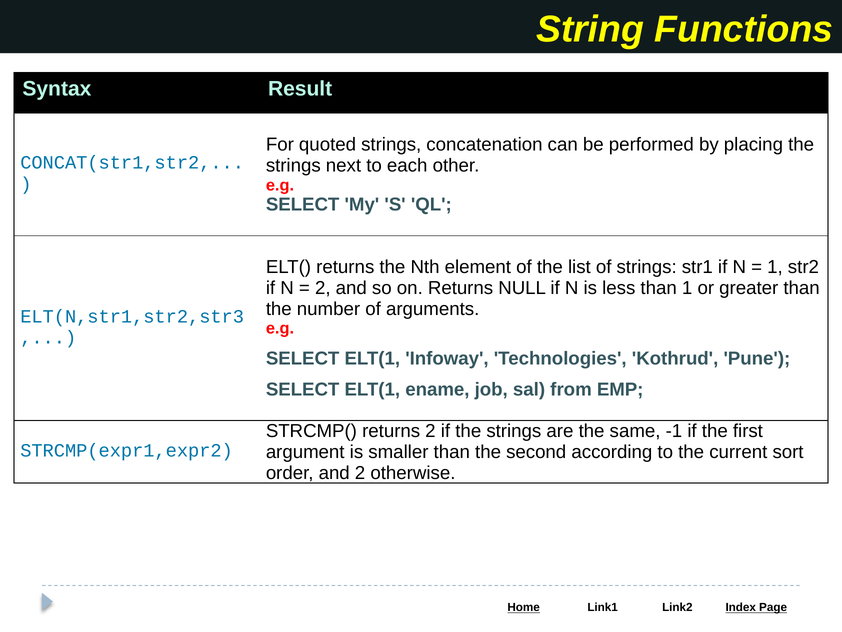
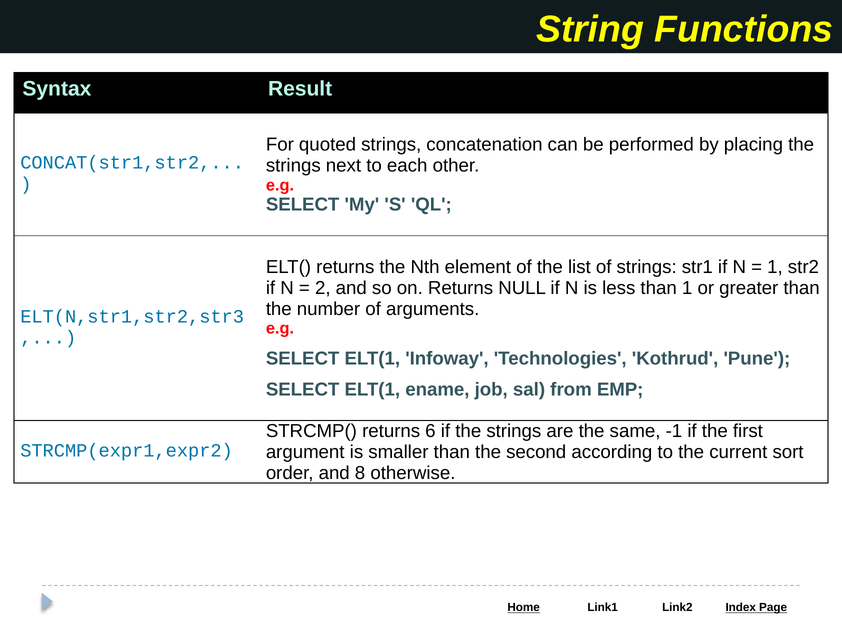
returns 2: 2 -> 6 (430, 431)
and 2: 2 -> 8 (360, 472)
